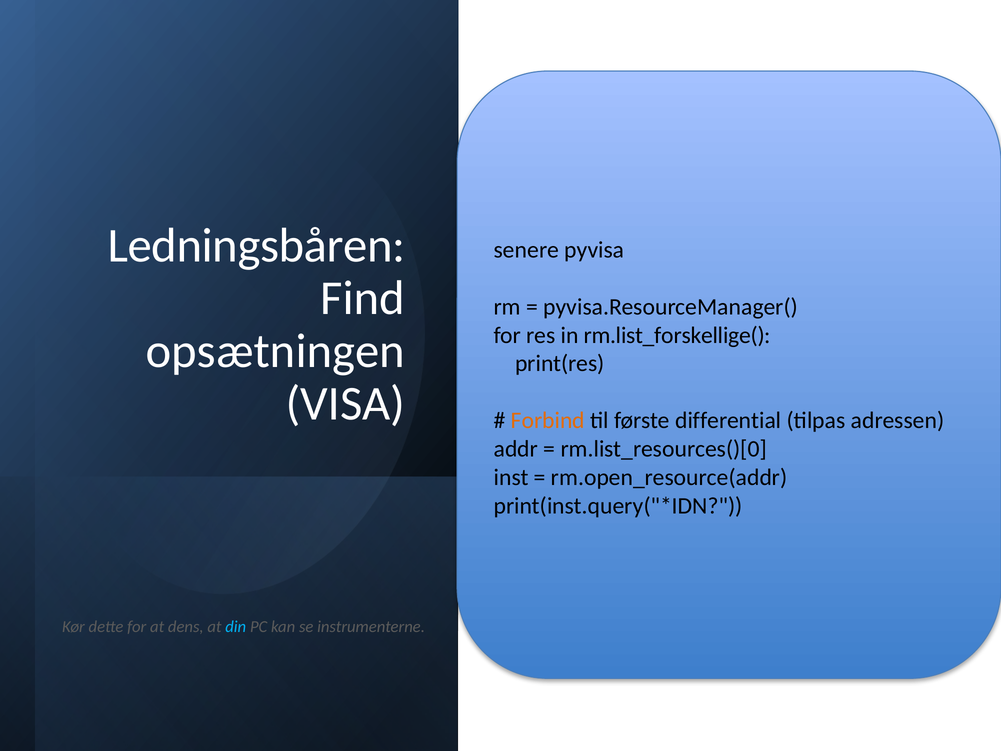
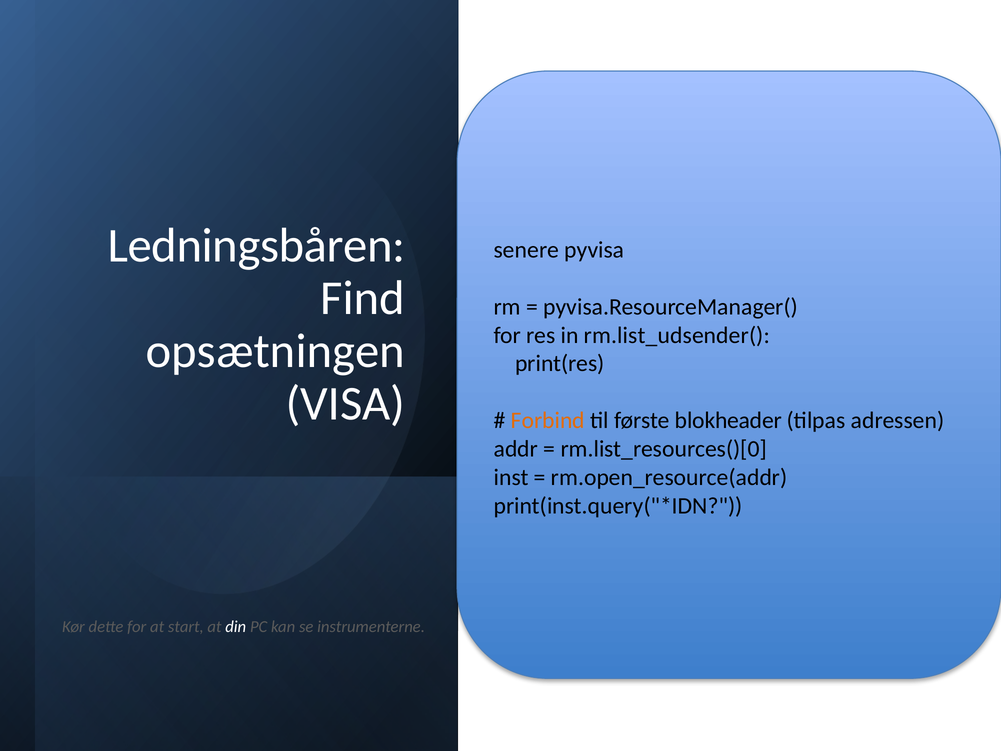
rm.list_forskellige(: rm.list_forskellige( -> rm.list_udsender( (677, 335)
differential: differential -> blokheader (728, 420)
dens: dens -> start (186, 627)
din colour: light blue -> white (236, 627)
